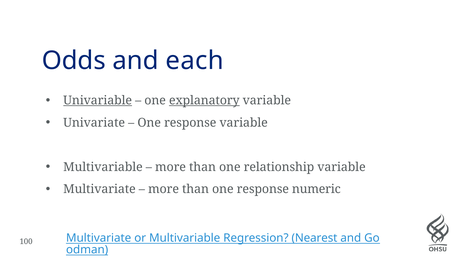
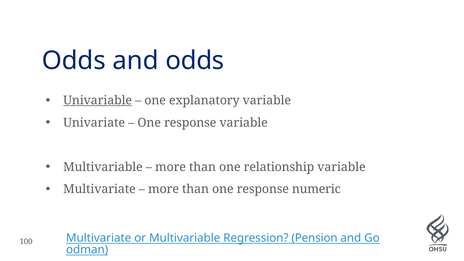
and each: each -> odds (195, 61)
explanatory underline: present -> none (204, 100)
Nearest: Nearest -> Pension (315, 238)
